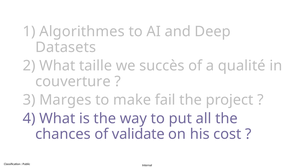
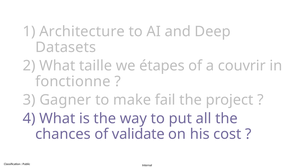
Algorithmes: Algorithmes -> Architecture (82, 32)
succès: succès -> étapes (162, 66)
qualité: qualité -> couvrir (242, 66)
couverture: couverture -> fonctionne (73, 82)
Marges: Marges -> Gagner (65, 100)
